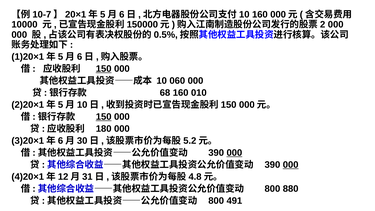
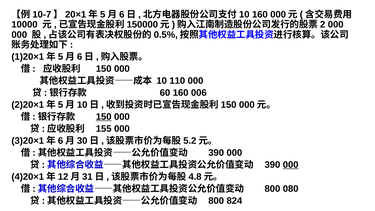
150 underline: present -> none (104, 69)
060: 060 -> 110 (177, 81)
68: 68 -> 60 (165, 93)
010: 010 -> 006 (199, 93)
180: 180 -> 155 (104, 129)
000 underline: present -> none (234, 153)
880: 880 -> 080 (291, 189)
491: 491 -> 824 (234, 201)
